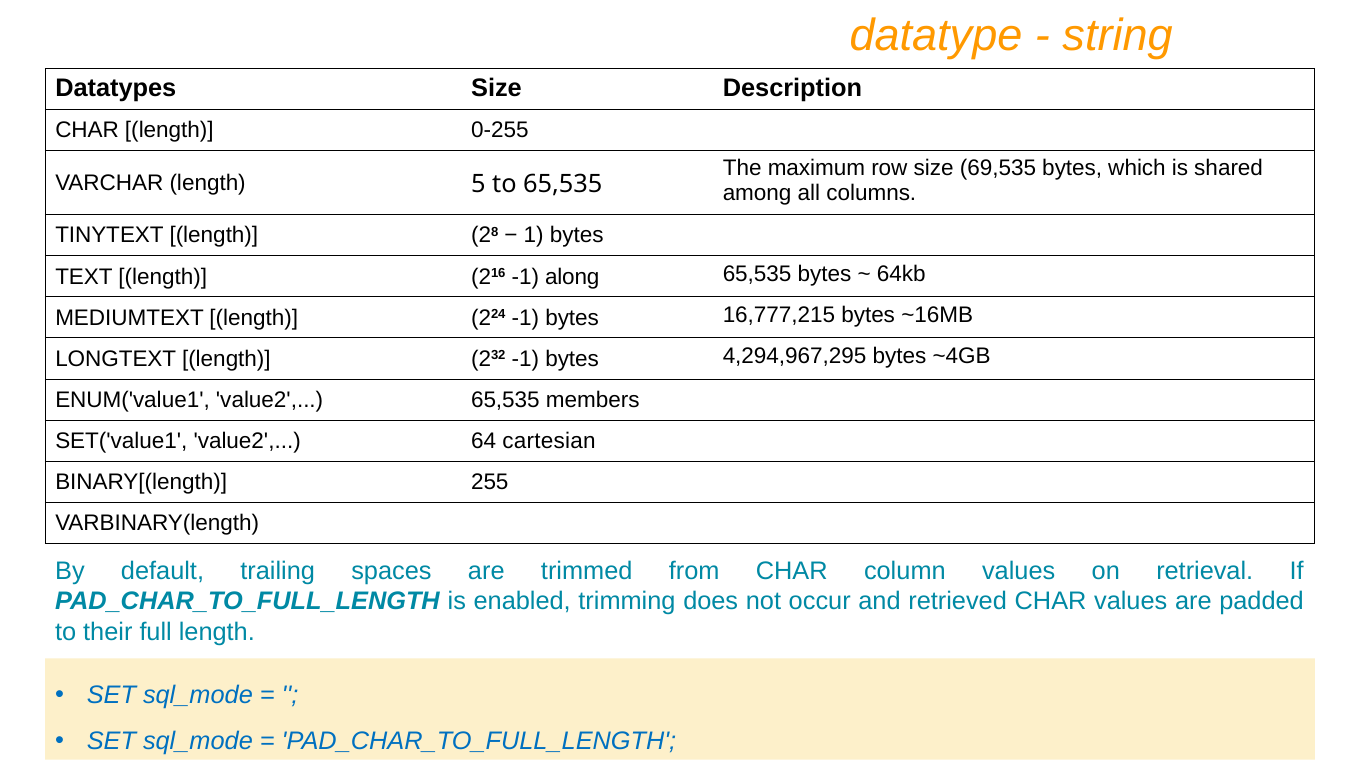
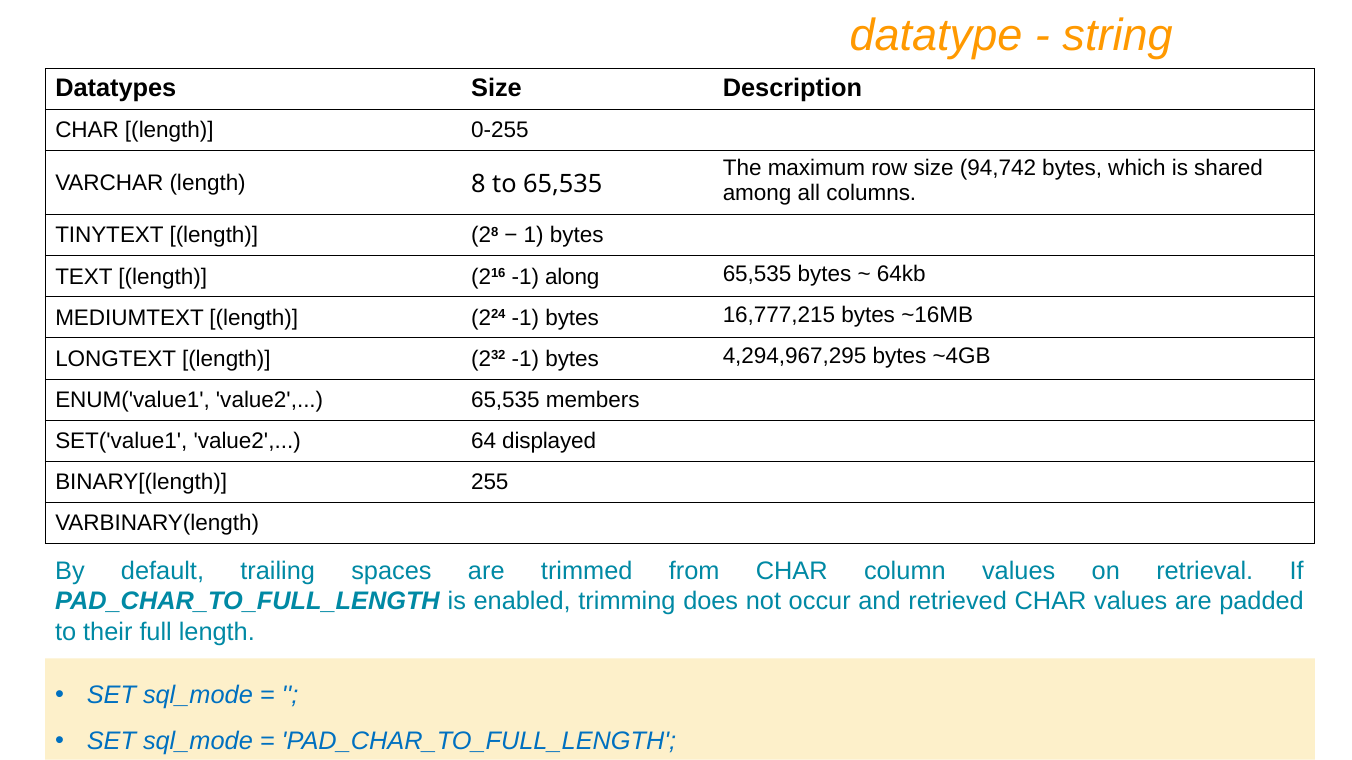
69,535: 69,535 -> 94,742 (998, 168)
5: 5 -> 8 (478, 184)
cartesian: cartesian -> displayed (549, 441)
